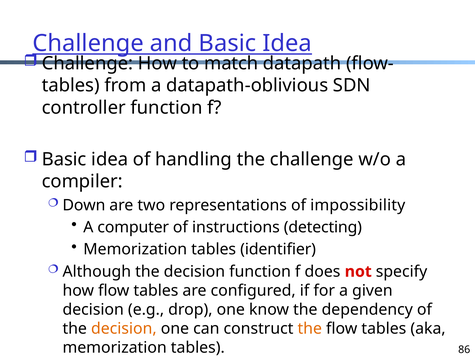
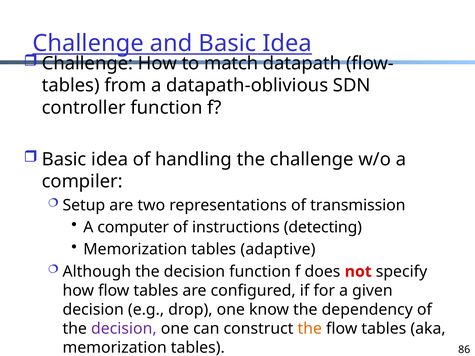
Down: Down -> Setup (84, 205)
impossibility: impossibility -> transmission (358, 205)
identifier: identifier -> adaptive (278, 250)
decision colour: orange -> purple (124, 329)
